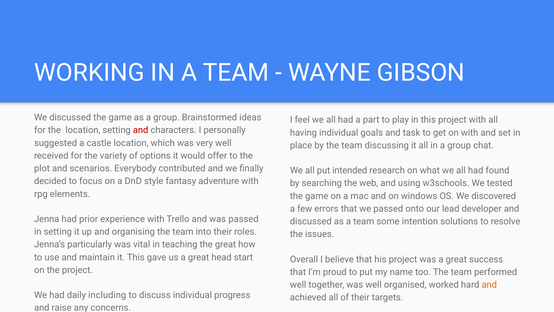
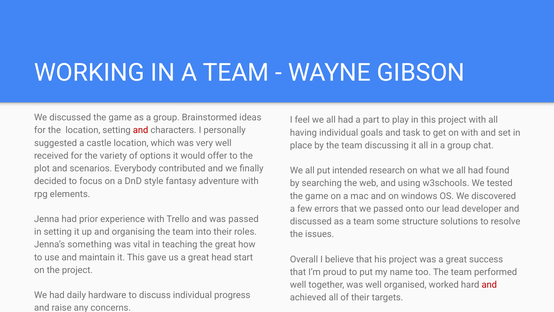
intention: intention -> structure (420, 221)
particularly: particularly -> something (90, 244)
and colour: orange -> red (489, 284)
including: including -> hardware (107, 295)
